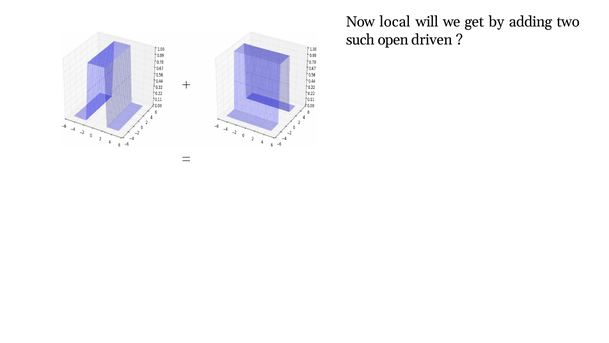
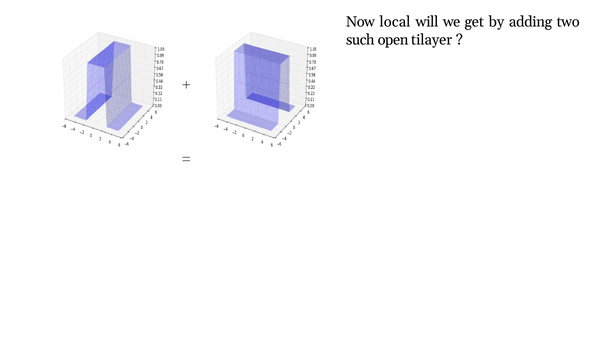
driven: driven -> tilayer (432, 40)
